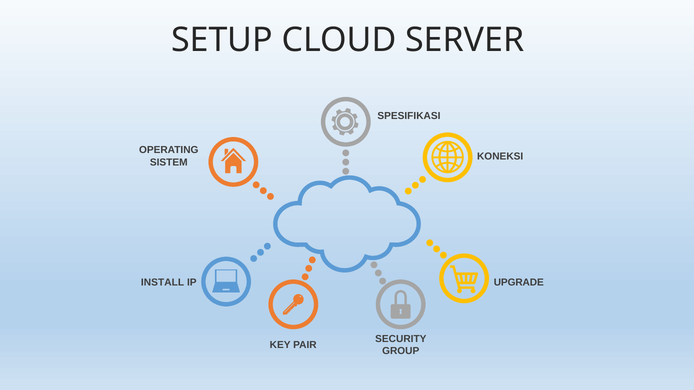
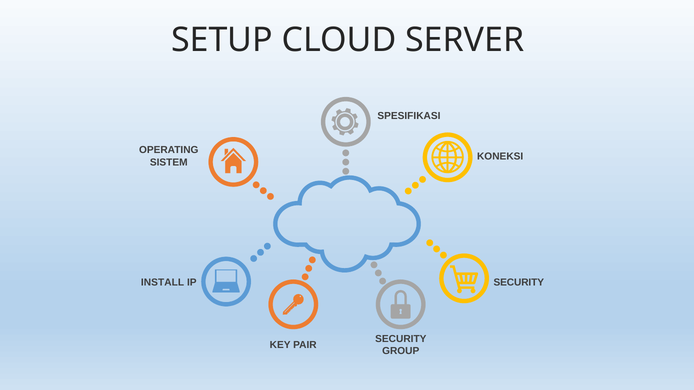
UPGRADE: UPGRADE -> SECURITY (519, 282)
